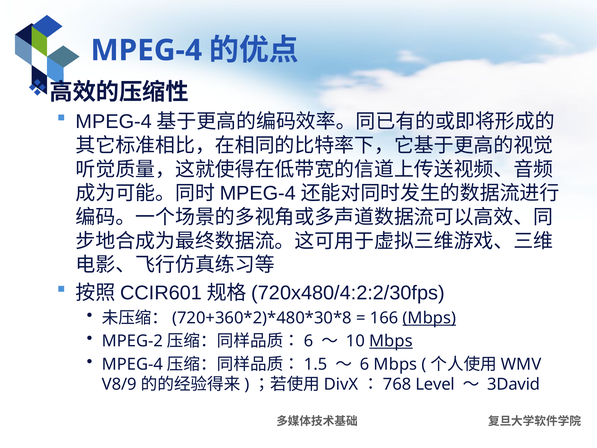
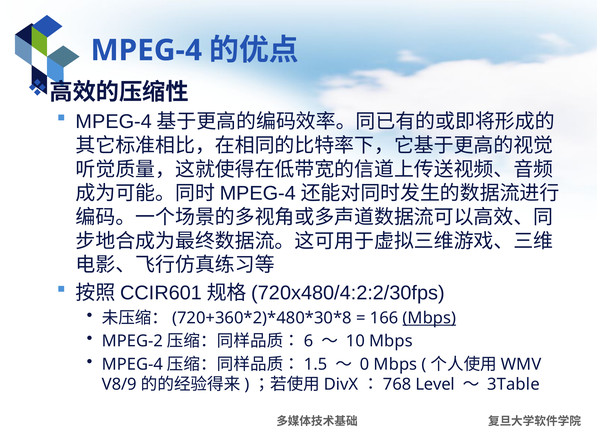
Mbps underline: present -> none (391, 341)
6: 6 -> 0 (365, 364)
3David: 3David -> 3Table (513, 384)
